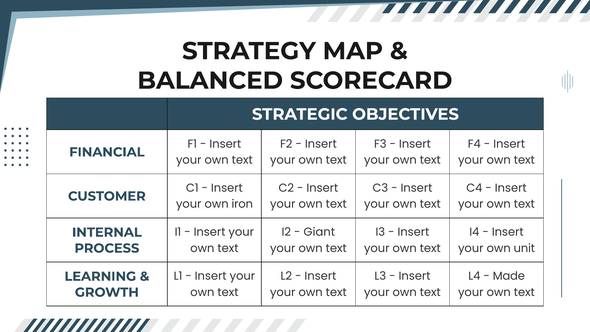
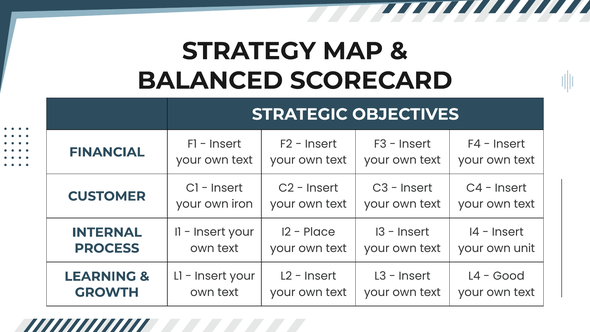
Giant: Giant -> Place (319, 232)
Made: Made -> Good (509, 276)
